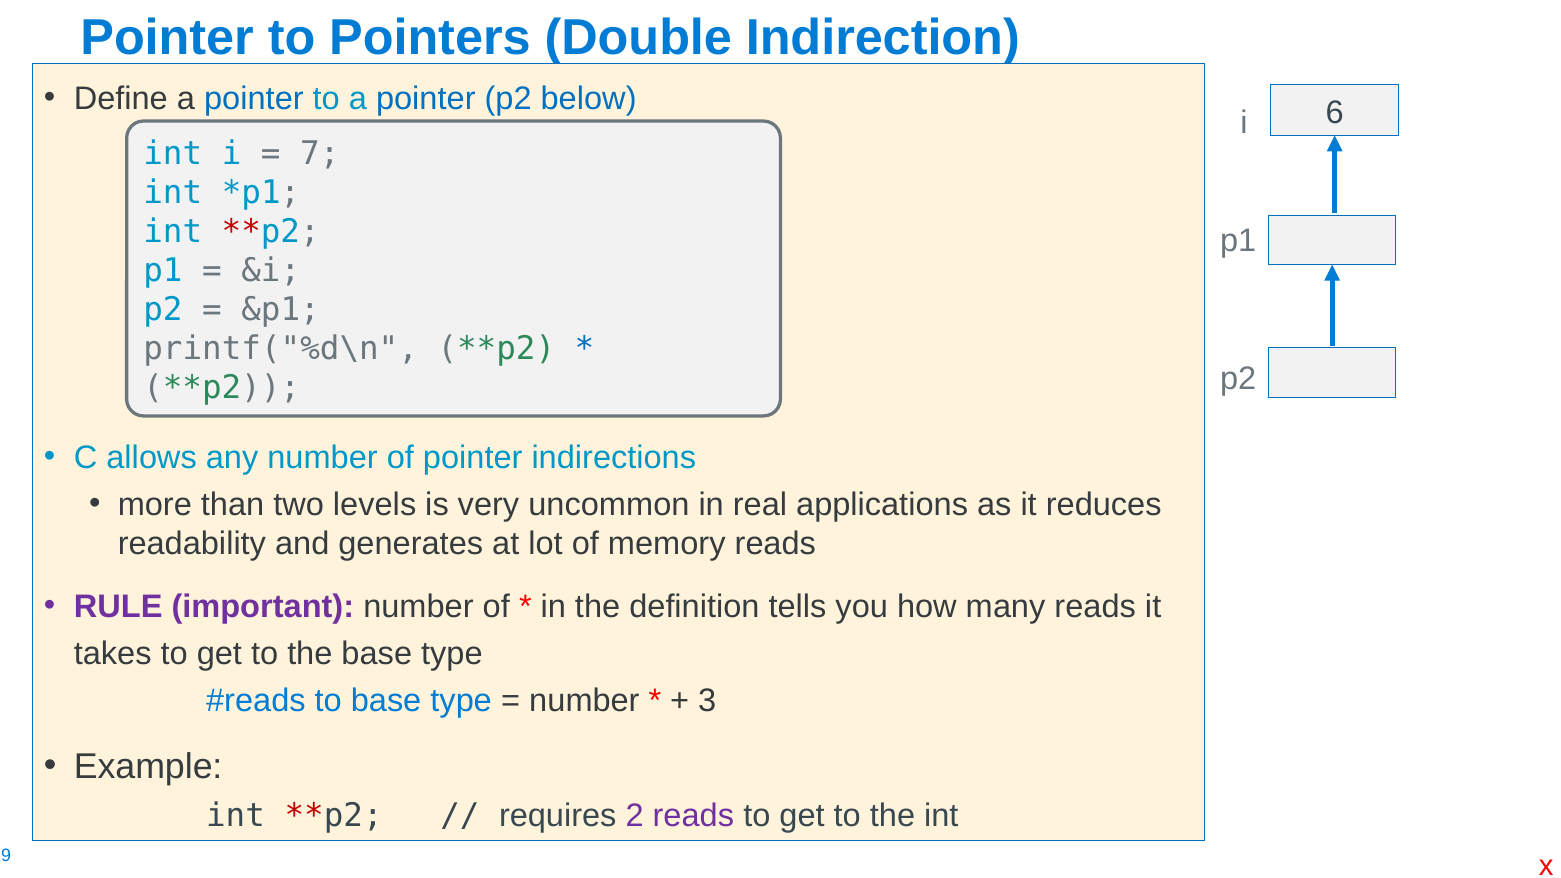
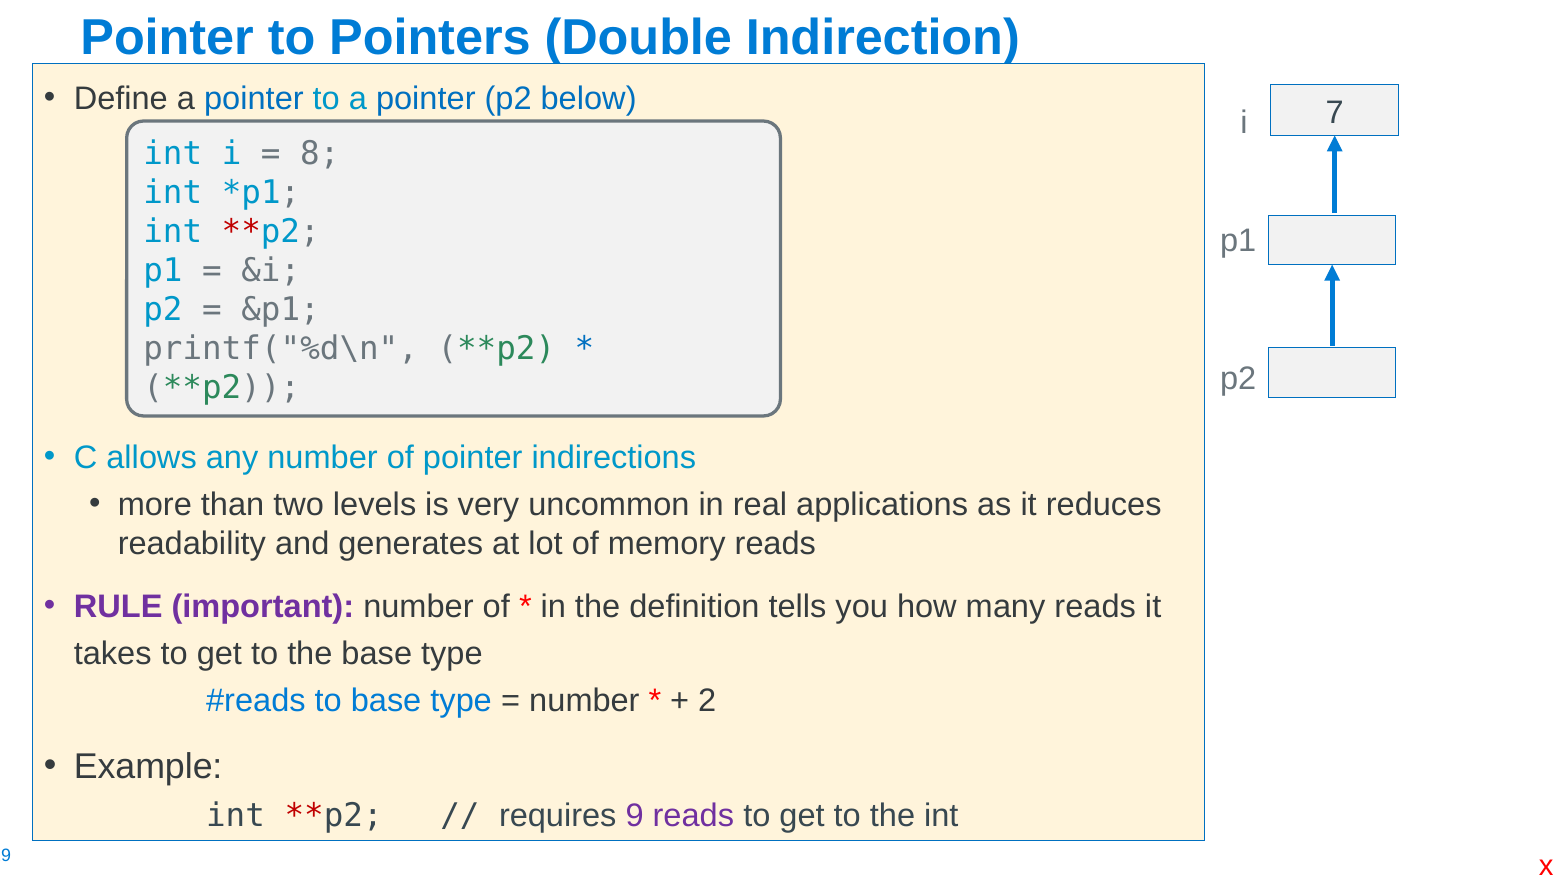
6: 6 -> 7 (1335, 113)
7: 7 -> 8 (320, 154)
3: 3 -> 2 (707, 701)
2: 2 -> 9 (635, 816)
